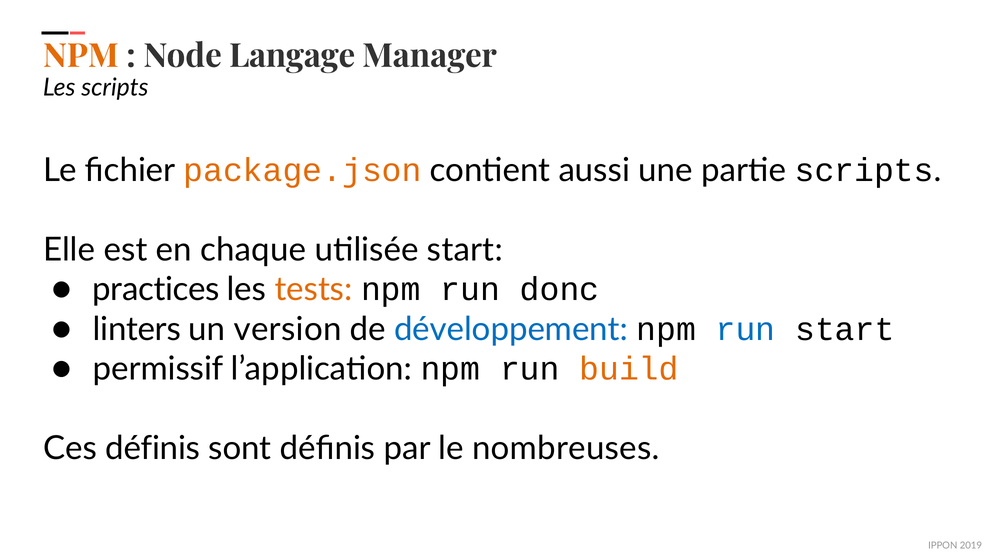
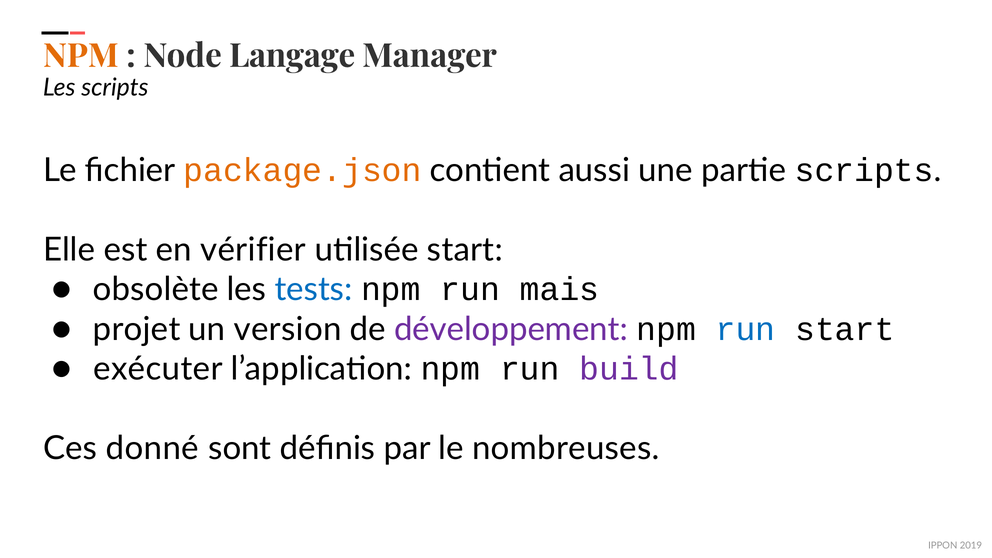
chaque: chaque -> vérifier (253, 250)
practices: practices -> obsolète (156, 290)
tests colour: orange -> blue (314, 290)
donc: donc -> mais (560, 290)
linters: linters -> projet (137, 329)
développement colour: blue -> purple (511, 329)
permissif: permissif -> exécuter (158, 369)
build colour: orange -> purple (629, 369)
Ces définis: définis -> donné (152, 448)
